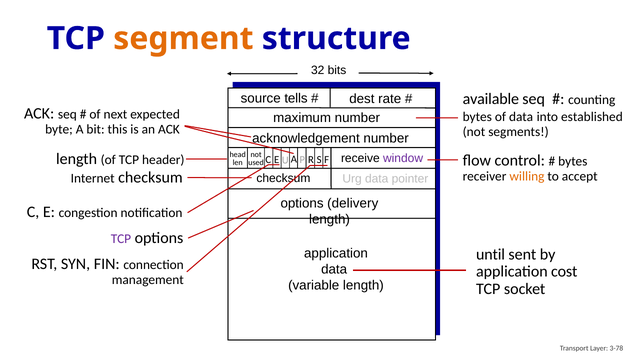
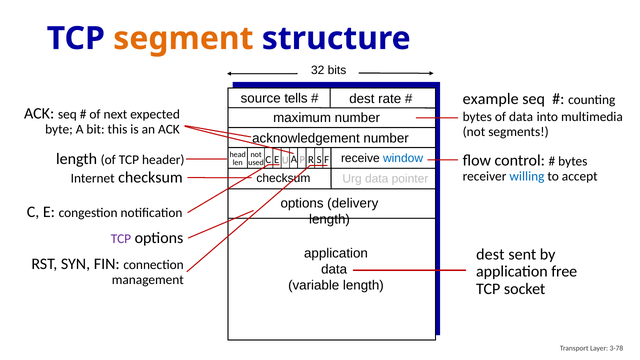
available: available -> example (491, 99)
established: established -> multimedia (592, 117)
window colour: purple -> blue (403, 158)
willing colour: orange -> blue (527, 176)
until: until -> dest (490, 254)
cost: cost -> free (564, 272)
